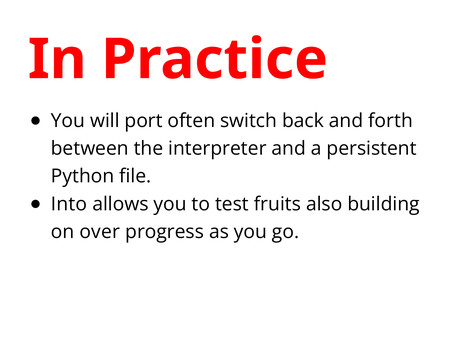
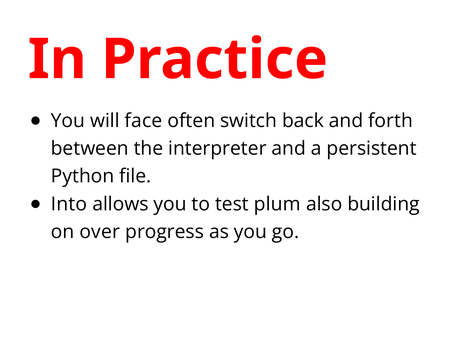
port: port -> face (143, 121)
fruits: fruits -> plum (277, 204)
